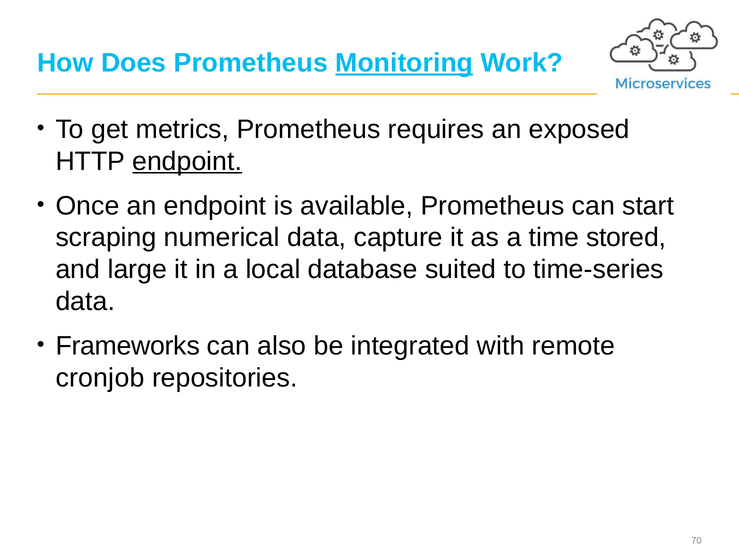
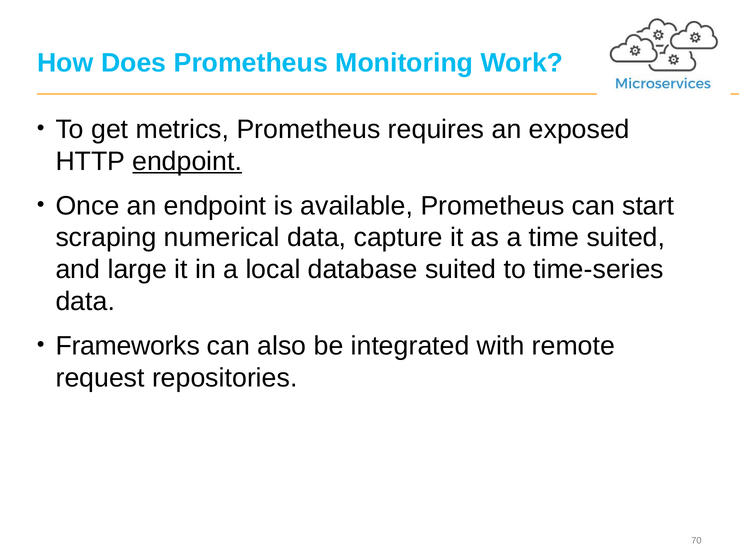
Monitoring underline: present -> none (404, 63)
time stored: stored -> suited (626, 238)
cronjob: cronjob -> request (100, 378)
